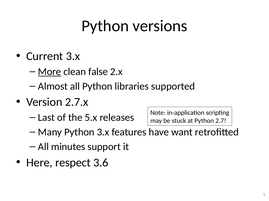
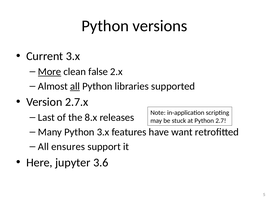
all underline: none -> present (75, 86)
5.x: 5.x -> 8.x (91, 118)
minutes: minutes -> ensures (68, 147)
respect: respect -> jupyter (73, 163)
